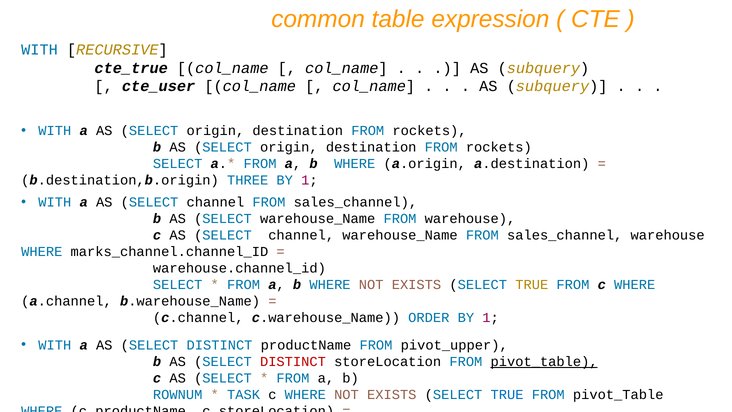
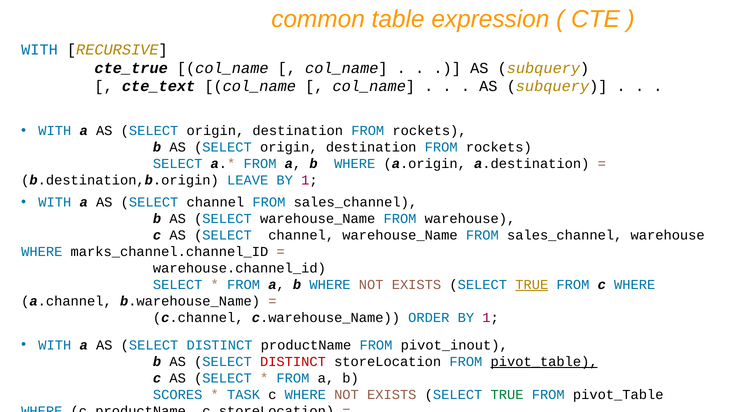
cte_user: cte_user -> cte_text (159, 86)
THREE: THREE -> LEAVE (248, 180)
TRUE underline: none -> present (532, 284)
pivot_upper: pivot_upper -> pivot_inout (454, 345)
ROWNUM: ROWNUM -> SCORES (178, 394)
TRUE colour: blue -> green (507, 394)
